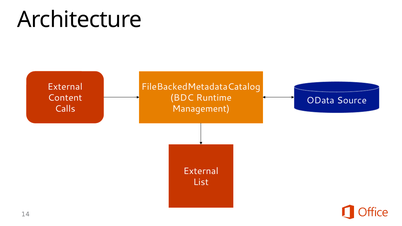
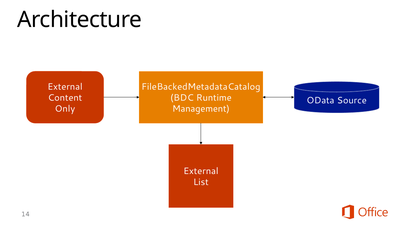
Calls: Calls -> Only (65, 109)
